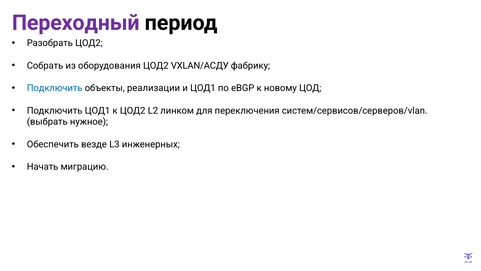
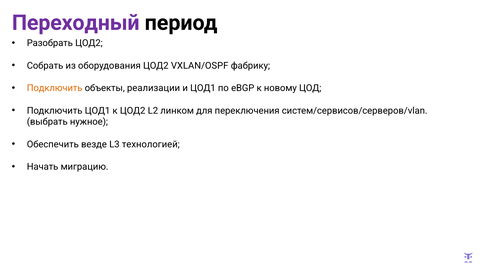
VXLAN/АСДУ: VXLAN/АСДУ -> VXLAN/OSPF (200, 66)
Подключить colour: blue -> orange (55, 88)
инженерных: инженерных -> технологией (151, 144)
